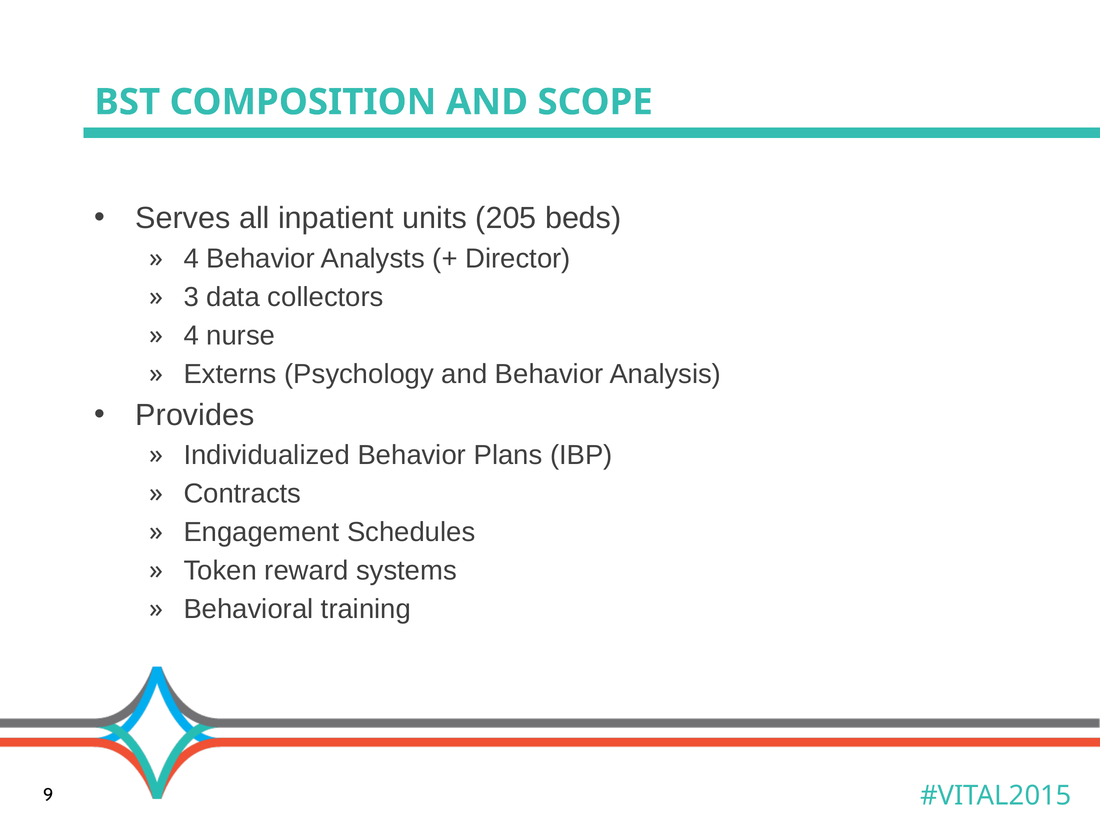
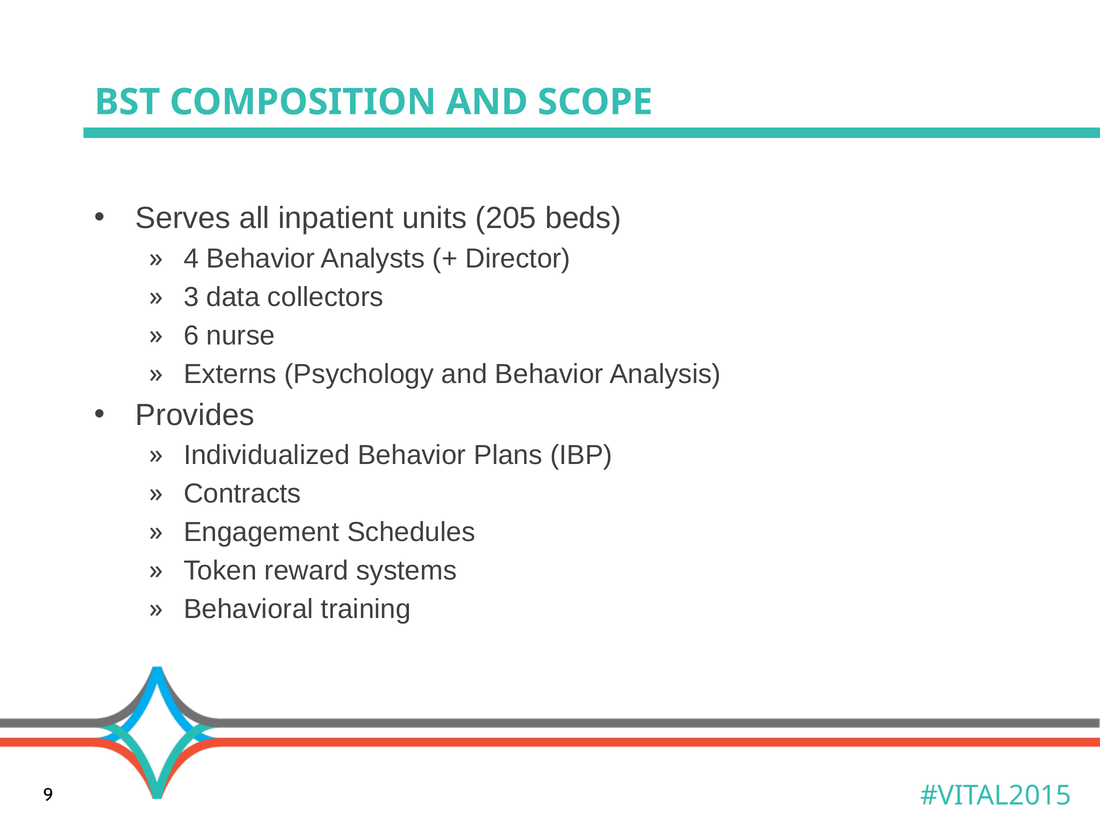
4: 4 -> 6 (191, 336)
